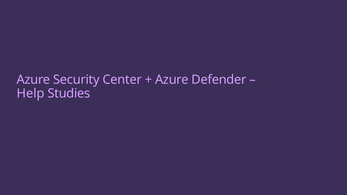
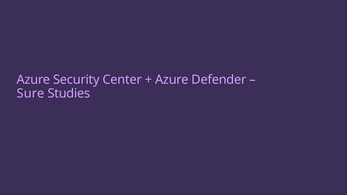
Help: Help -> Sure (31, 94)
